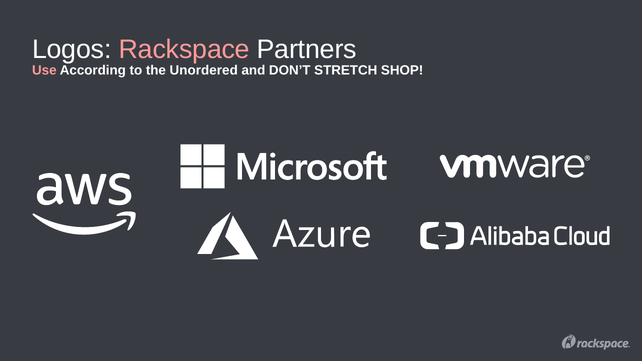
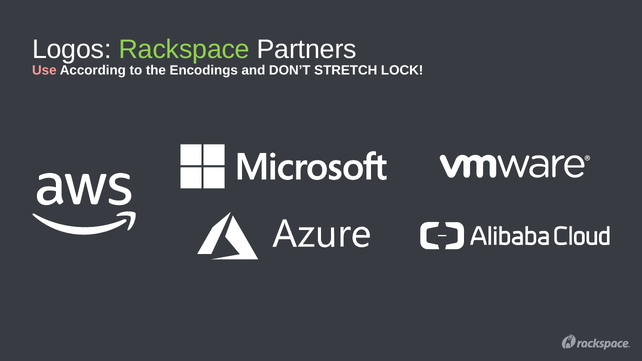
Rackspace colour: pink -> light green (184, 49)
Unordered: Unordered -> Encodings (204, 70)
SHOP: SHOP -> LOCK (402, 70)
